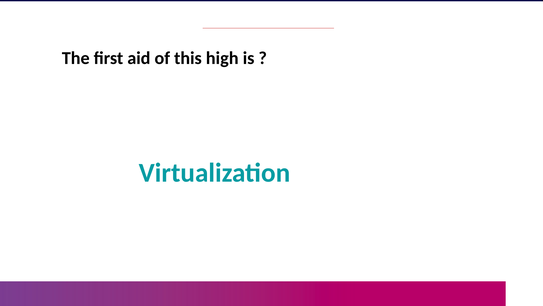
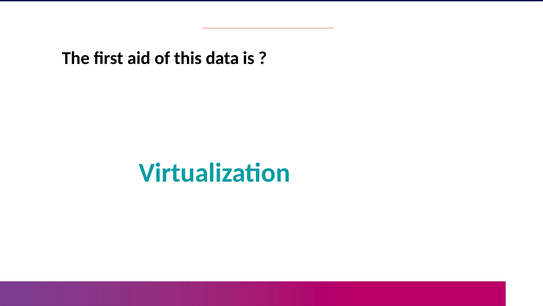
high: high -> data (222, 58)
